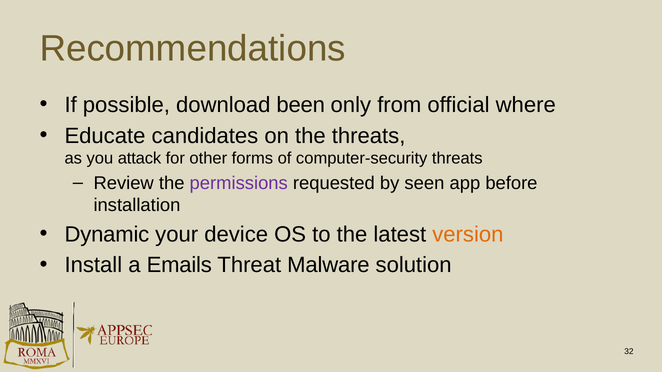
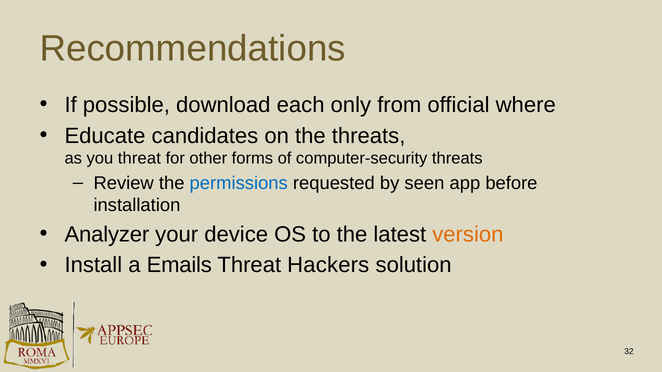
been: been -> each (301, 105)
you attack: attack -> threat (139, 159)
permissions colour: purple -> blue (239, 183)
Dynamic: Dynamic -> Analyzer (107, 235)
Malware: Malware -> Hackers (328, 265)
